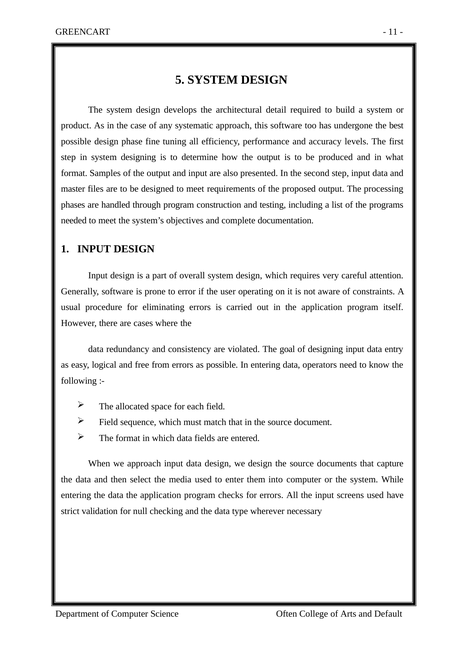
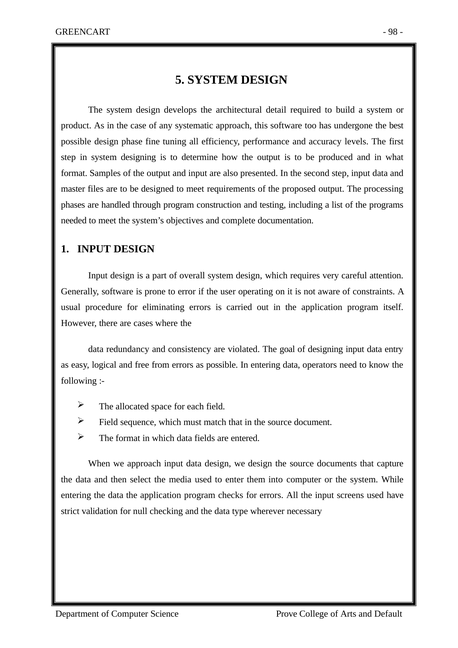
11: 11 -> 98 (393, 32)
Often: Often -> Prove (287, 614)
